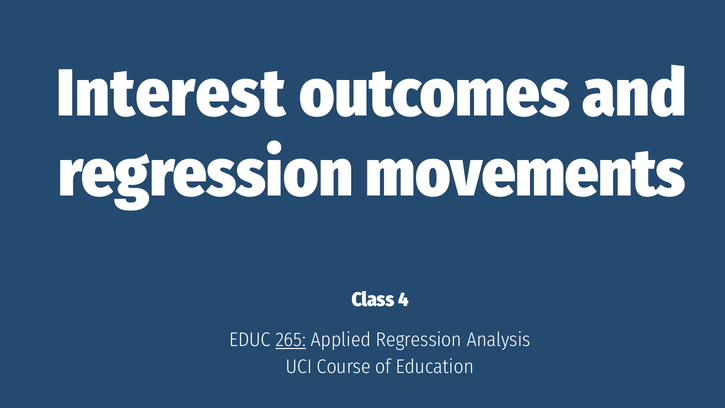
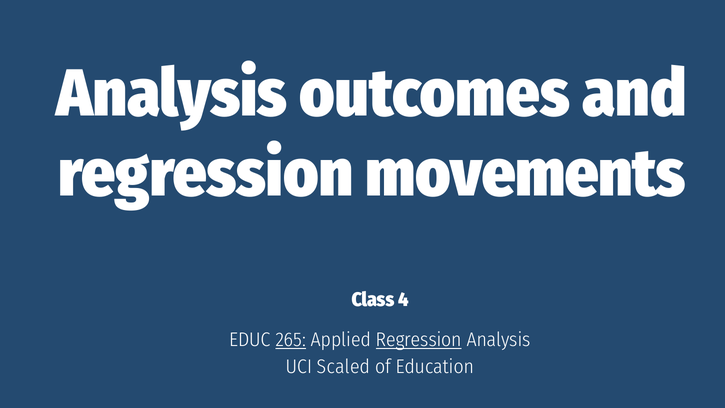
Interest: Interest -> Analysis (171, 94)
Regression underline: none -> present (419, 340)
Course: Course -> Scaled (344, 367)
